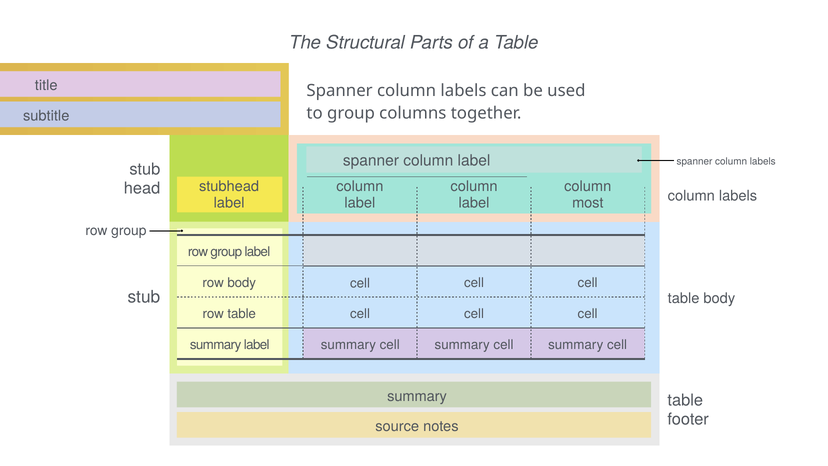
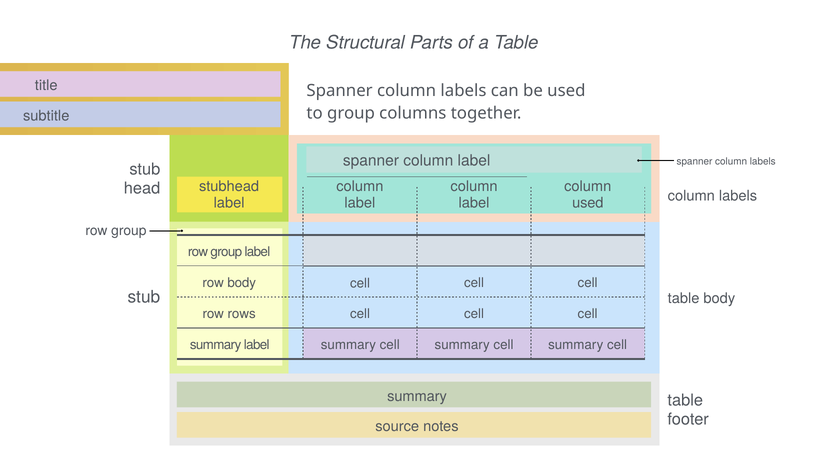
most: most -> used (588, 203)
row table: table -> rows (242, 314)
